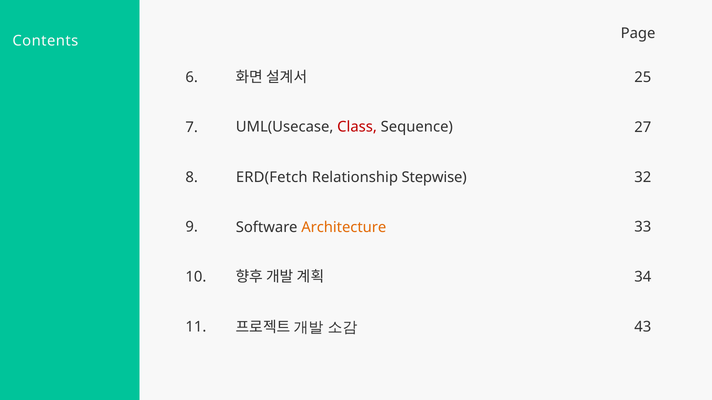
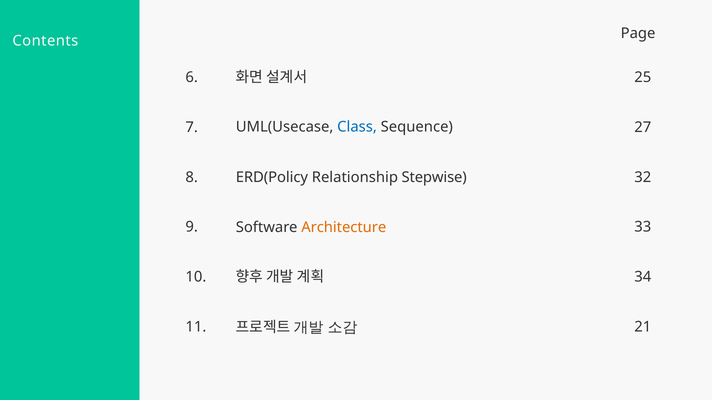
Class colour: red -> blue (357, 127)
ERD(Fetch: ERD(Fetch -> ERD(Policy (272, 177)
43: 43 -> 21 (643, 327)
